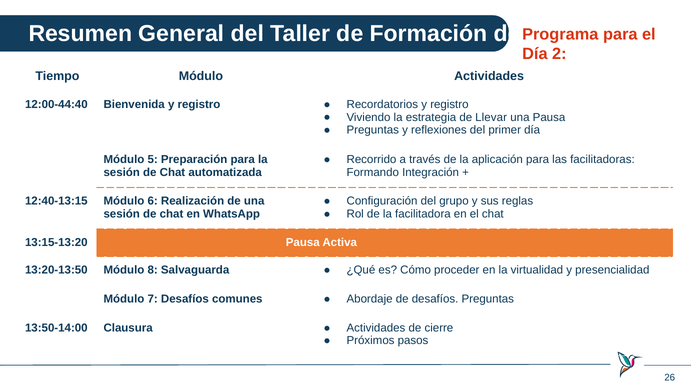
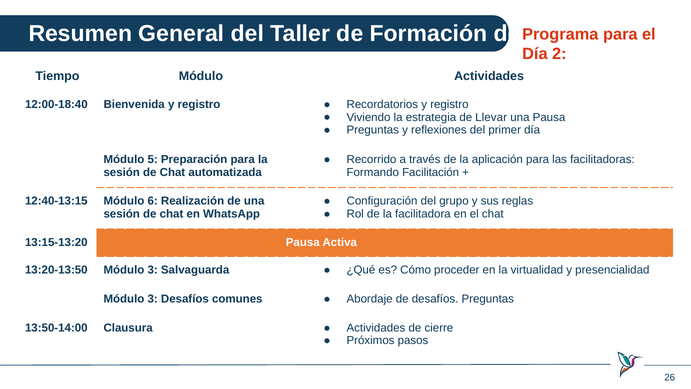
12:00-44:40: 12:00-44:40 -> 12:00-18:40 (56, 104)
Integración: Integración -> Facilitación (431, 172)
13:20-13:50 Módulo 8: 8 -> 3 (153, 270)
7: 7 -> 3 (153, 299)
